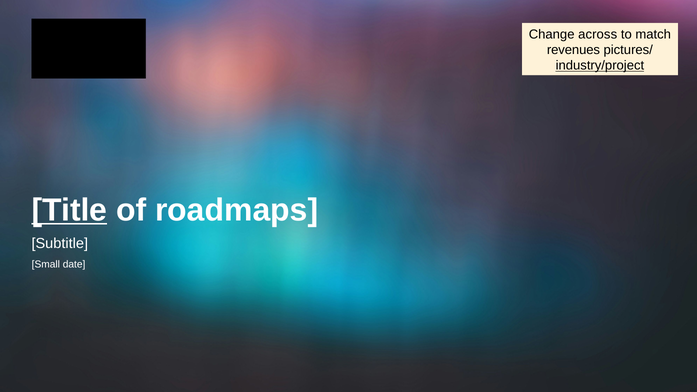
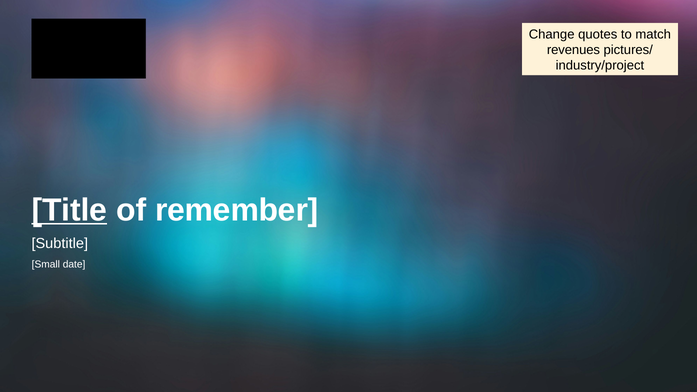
across: across -> quotes (598, 34)
industry/project underline: present -> none (600, 66)
roadmaps: roadmaps -> remember (237, 210)
